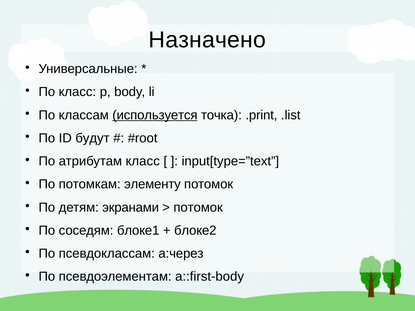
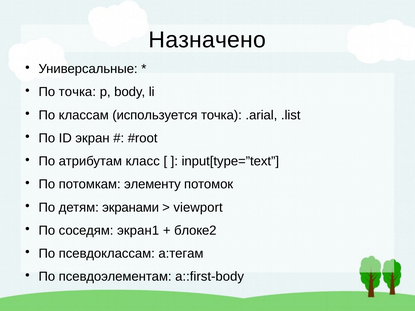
По класс: класс -> точка (77, 92)
используется underline: present -> none (155, 115)
.print: .print -> .arial (261, 115)
будут: будут -> экран (92, 138)
потомок: потомок -> viewport (198, 208)
блоке1: блоке1 -> экран1 (138, 231)
a:через: a:через -> a:тегам (181, 254)
